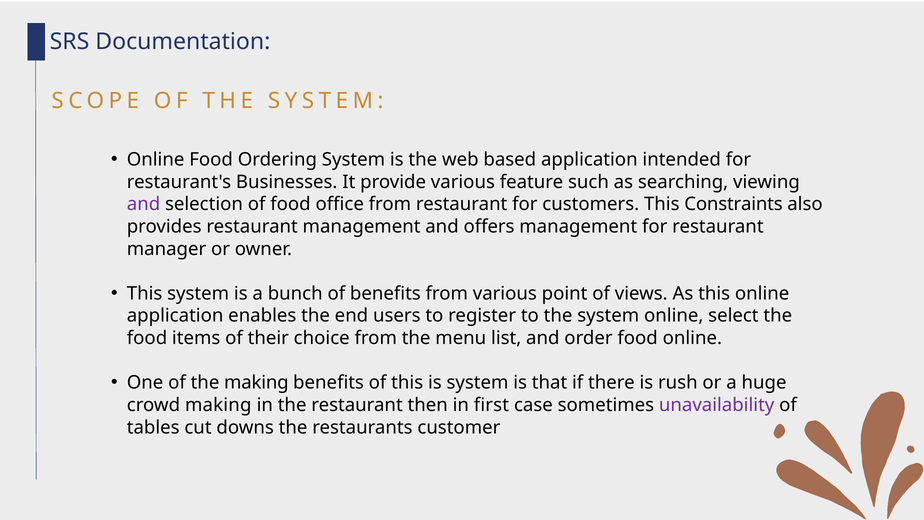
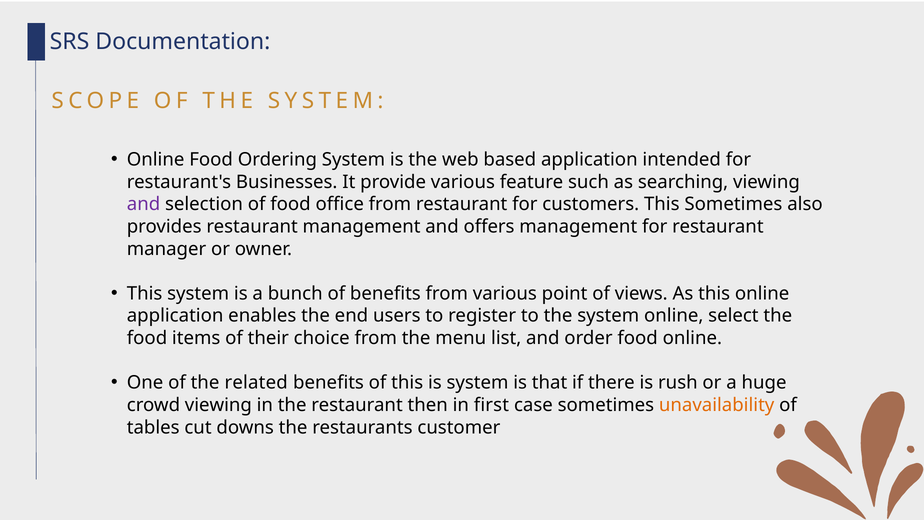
This Constraints: Constraints -> Sometimes (733, 204)
the making: making -> related (256, 383)
crowd making: making -> viewing (218, 405)
unavailability colour: purple -> orange (717, 405)
